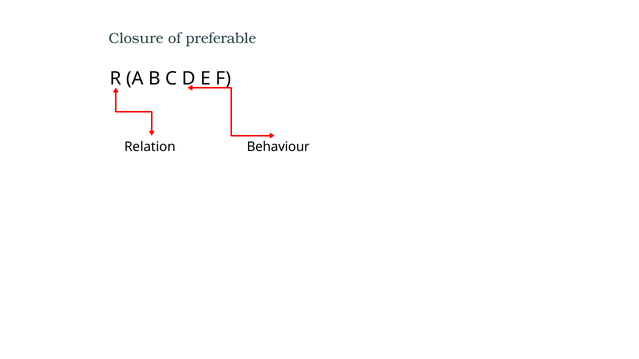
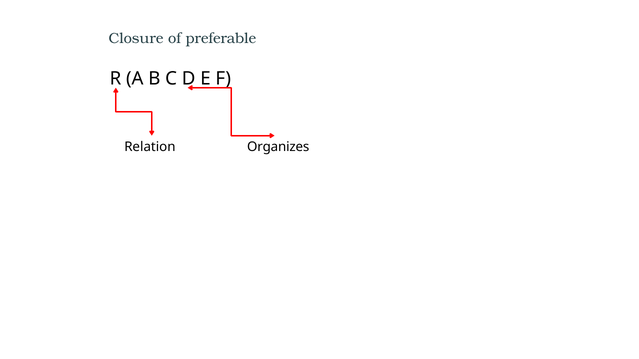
Behaviour: Behaviour -> Organizes (278, 147)
